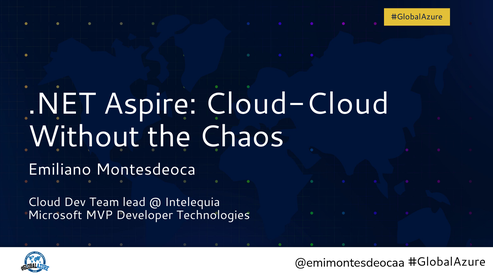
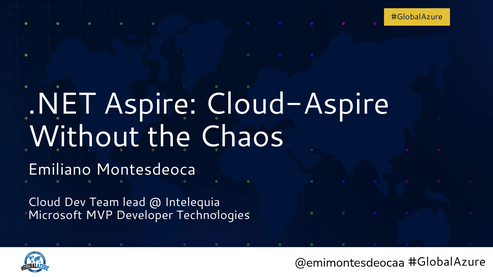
Cloud-Cloud: Cloud-Cloud -> Cloud-Aspire (297, 104)
